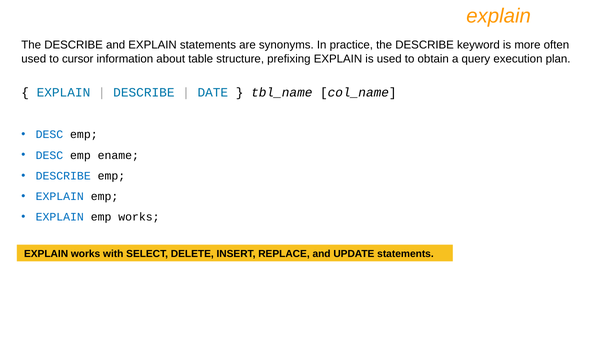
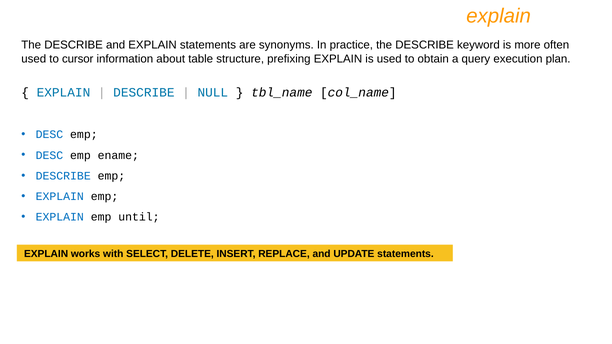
DATE: DATE -> NULL (213, 93)
emp works: works -> until (139, 217)
